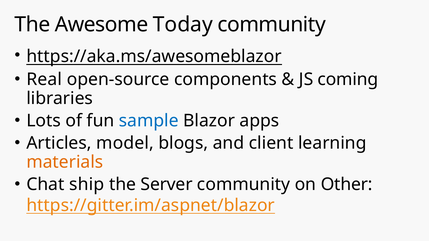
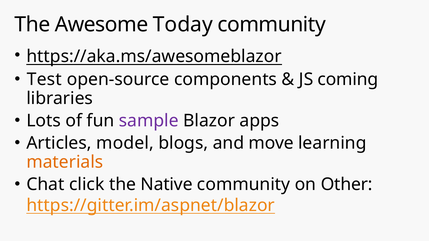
Real: Real -> Test (44, 79)
sample colour: blue -> purple (149, 121)
client: client -> move (271, 143)
ship: ship -> click (87, 185)
Server: Server -> Native (167, 185)
